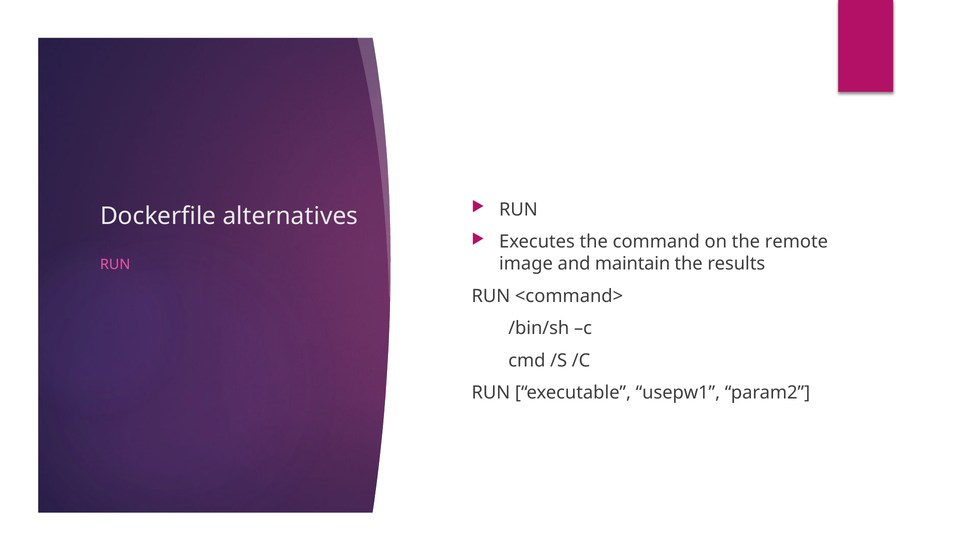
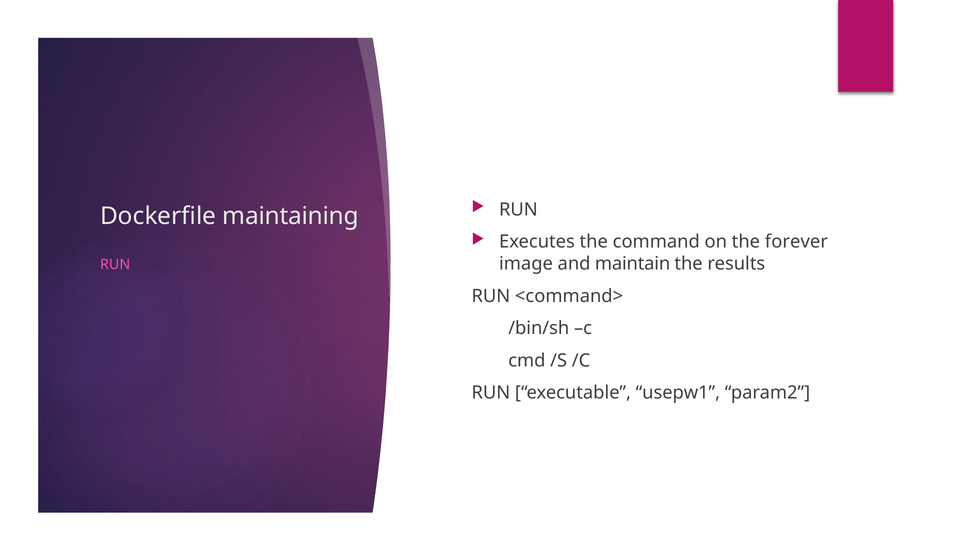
alternatives: alternatives -> maintaining (291, 216)
remote: remote -> forever (796, 242)
